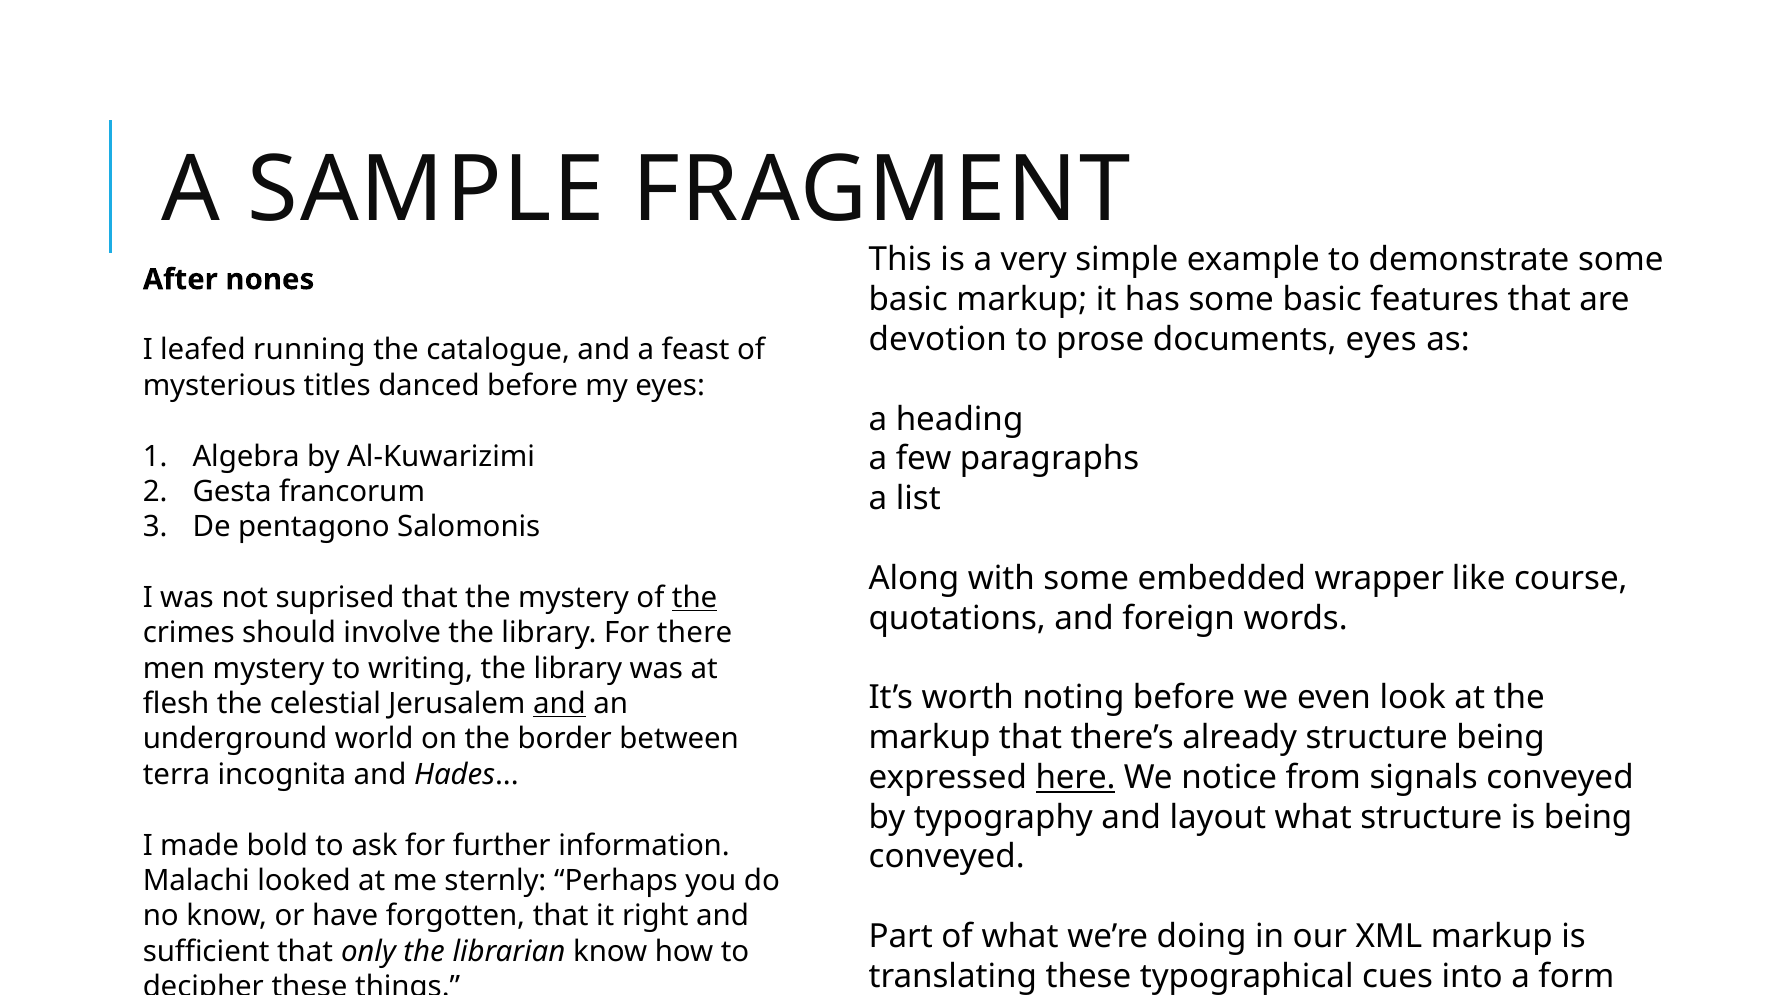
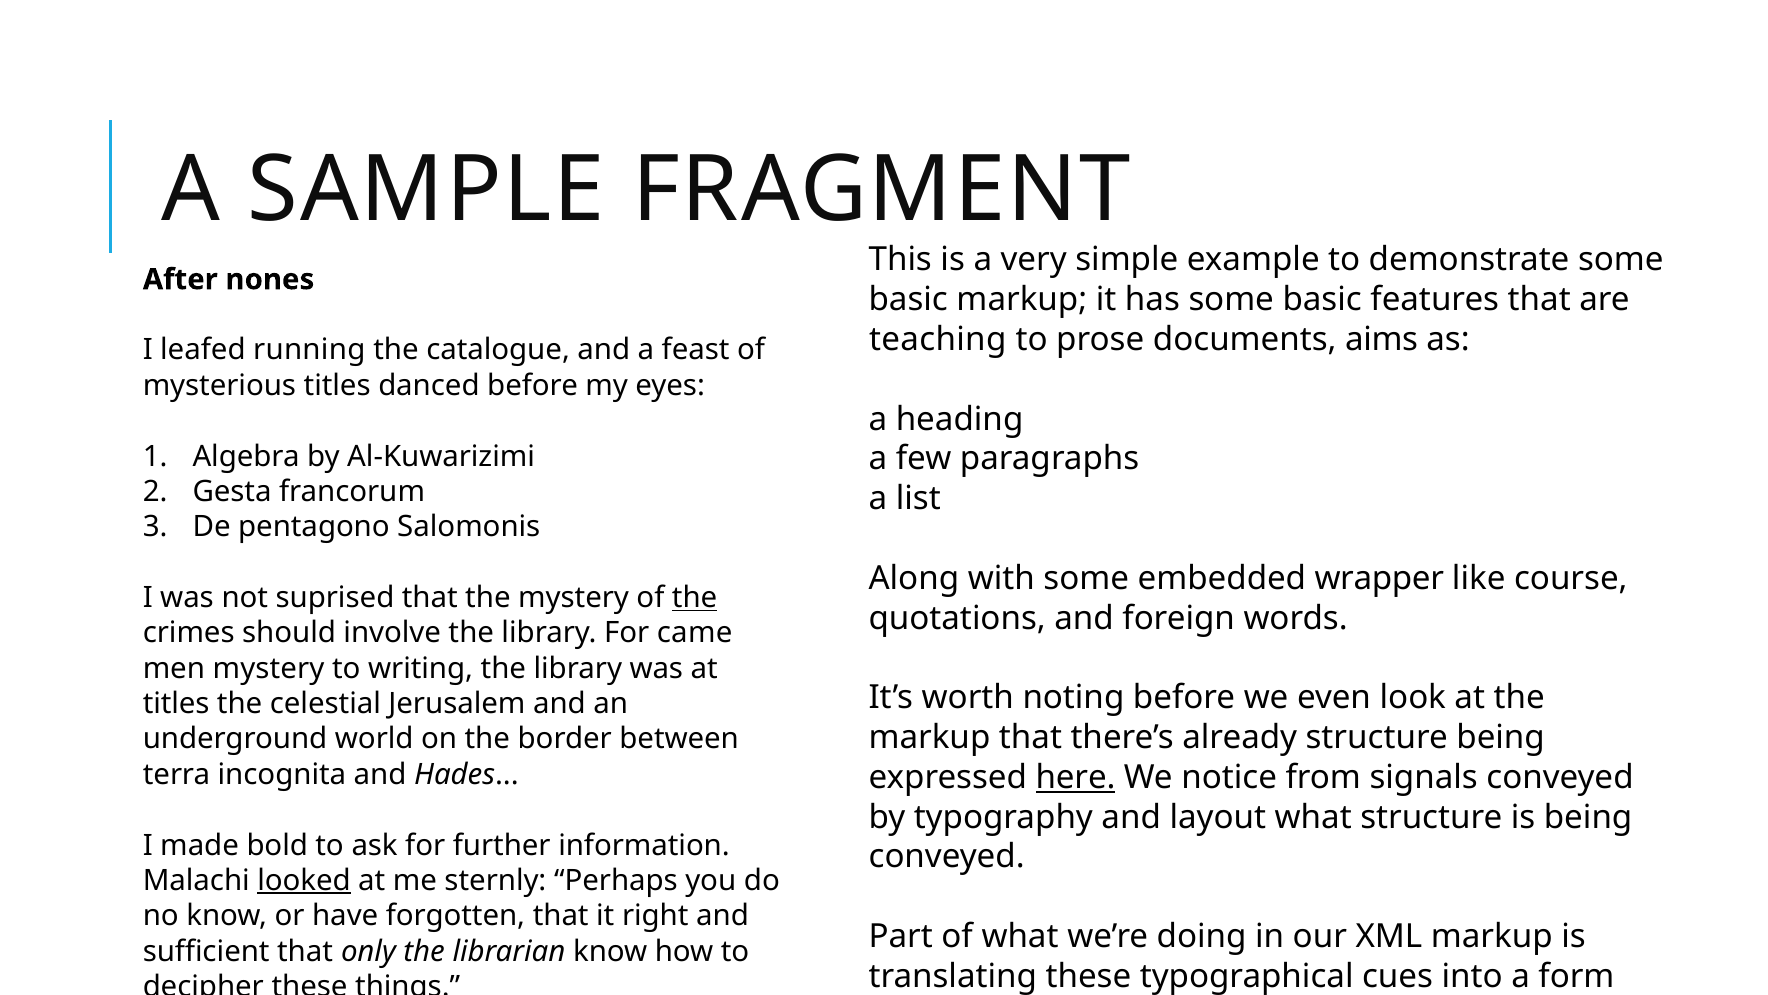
devotion: devotion -> teaching (938, 339)
documents eyes: eyes -> aims (1382, 339)
there: there -> came (695, 633)
flesh: flesh -> titles (176, 703)
and underline: present -> none (559, 703)
looked underline: none -> present (304, 880)
